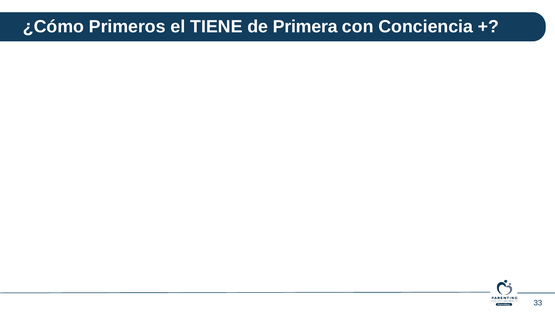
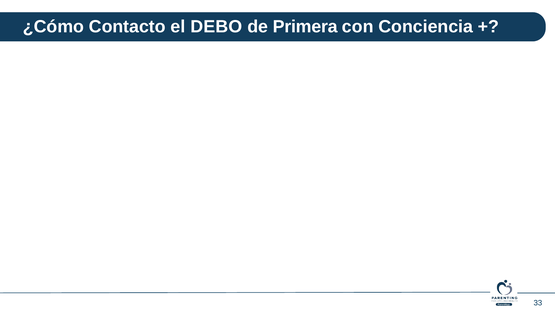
Primeros: Primeros -> Contacto (127, 27)
TIENE: TIENE -> DEBO (216, 27)
